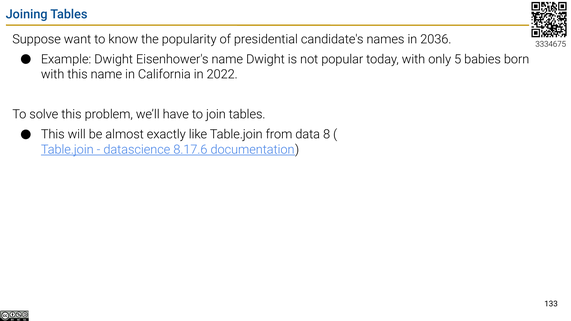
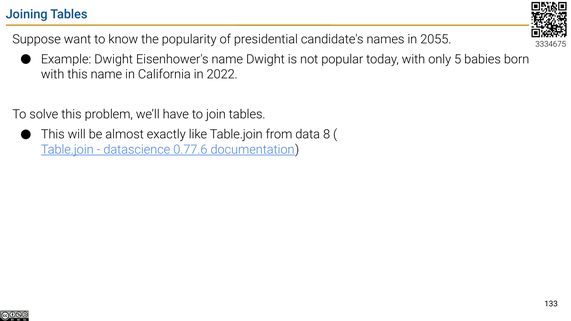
2036: 2036 -> 2055 (436, 39)
8.17.6: 8.17.6 -> 0.77.6 (190, 150)
